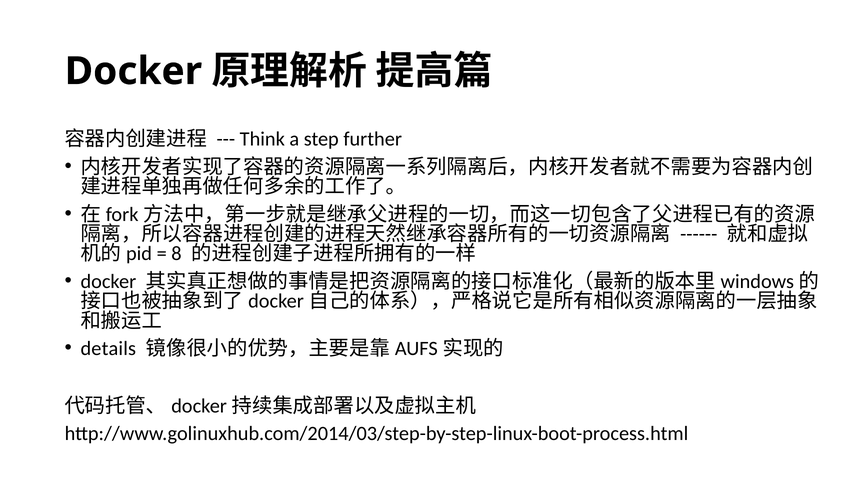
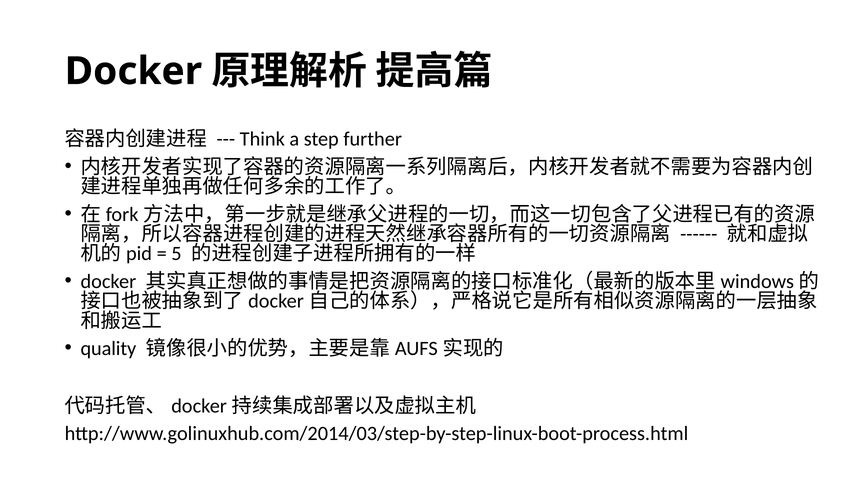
8: 8 -> 5 (177, 254)
details: details -> quality (108, 349)
